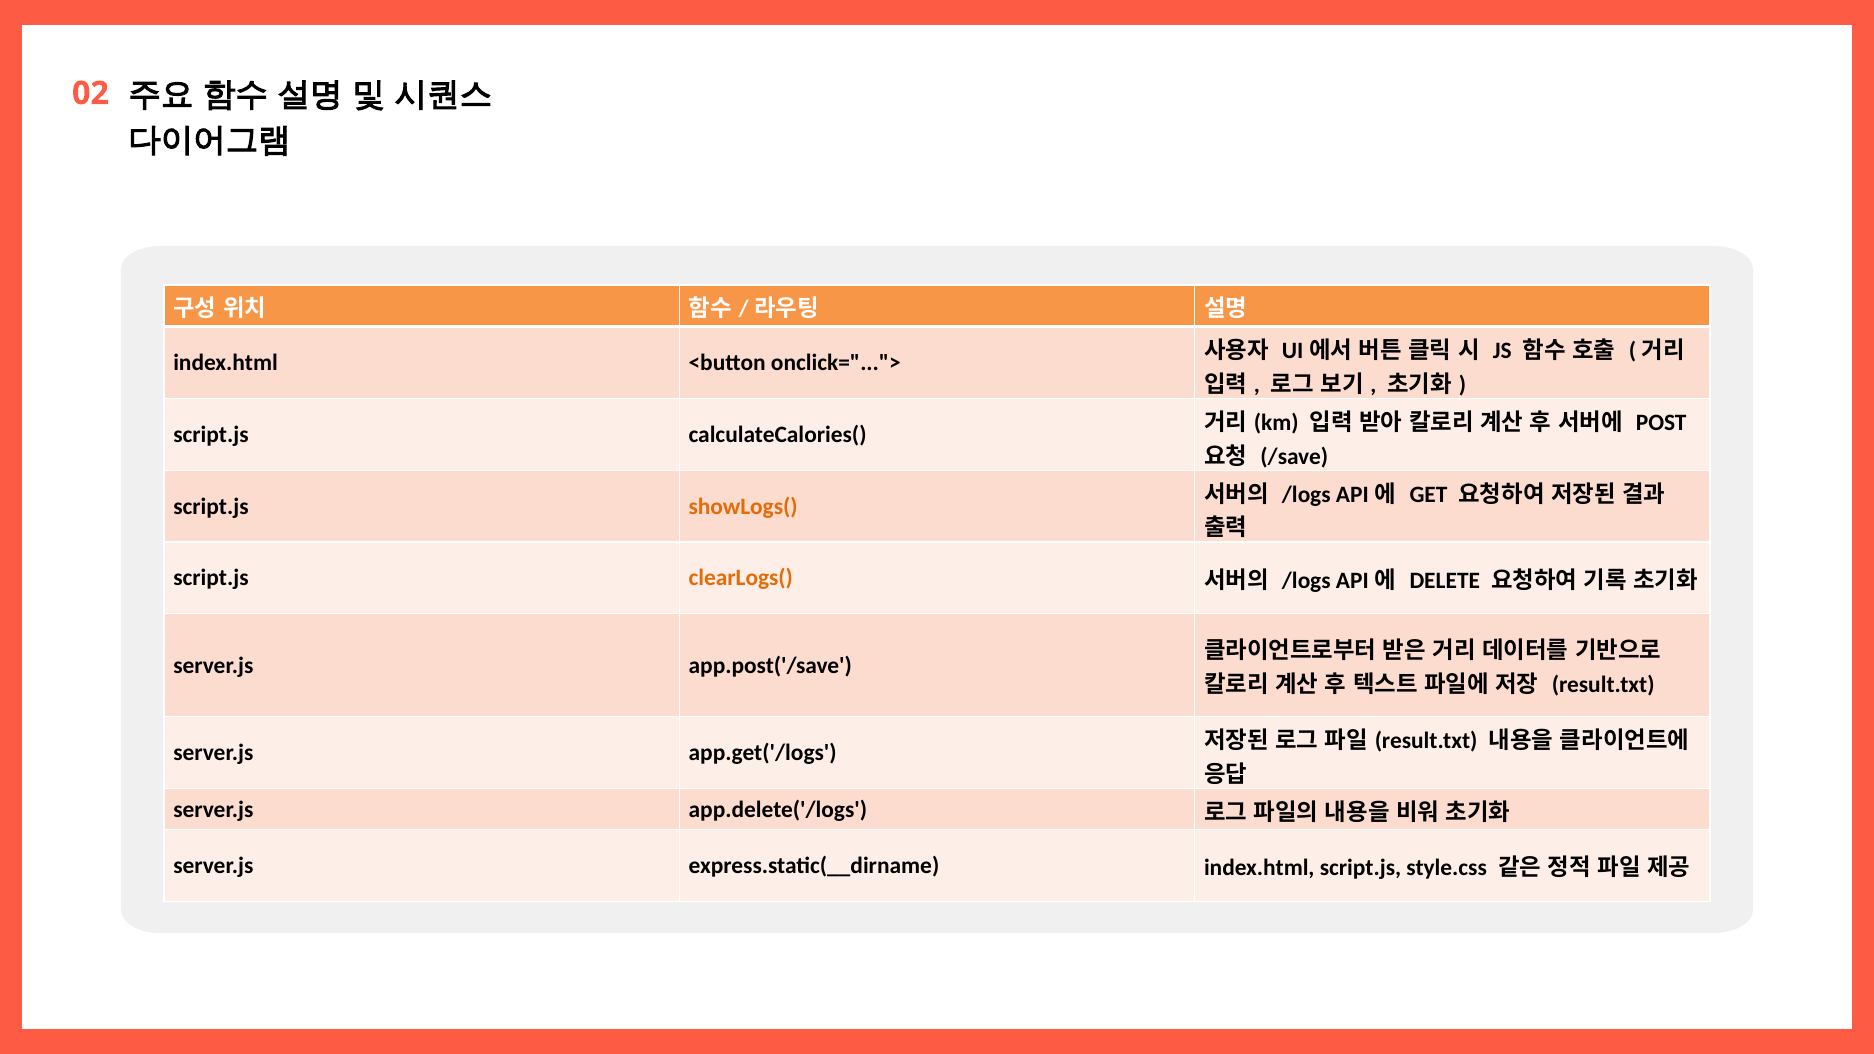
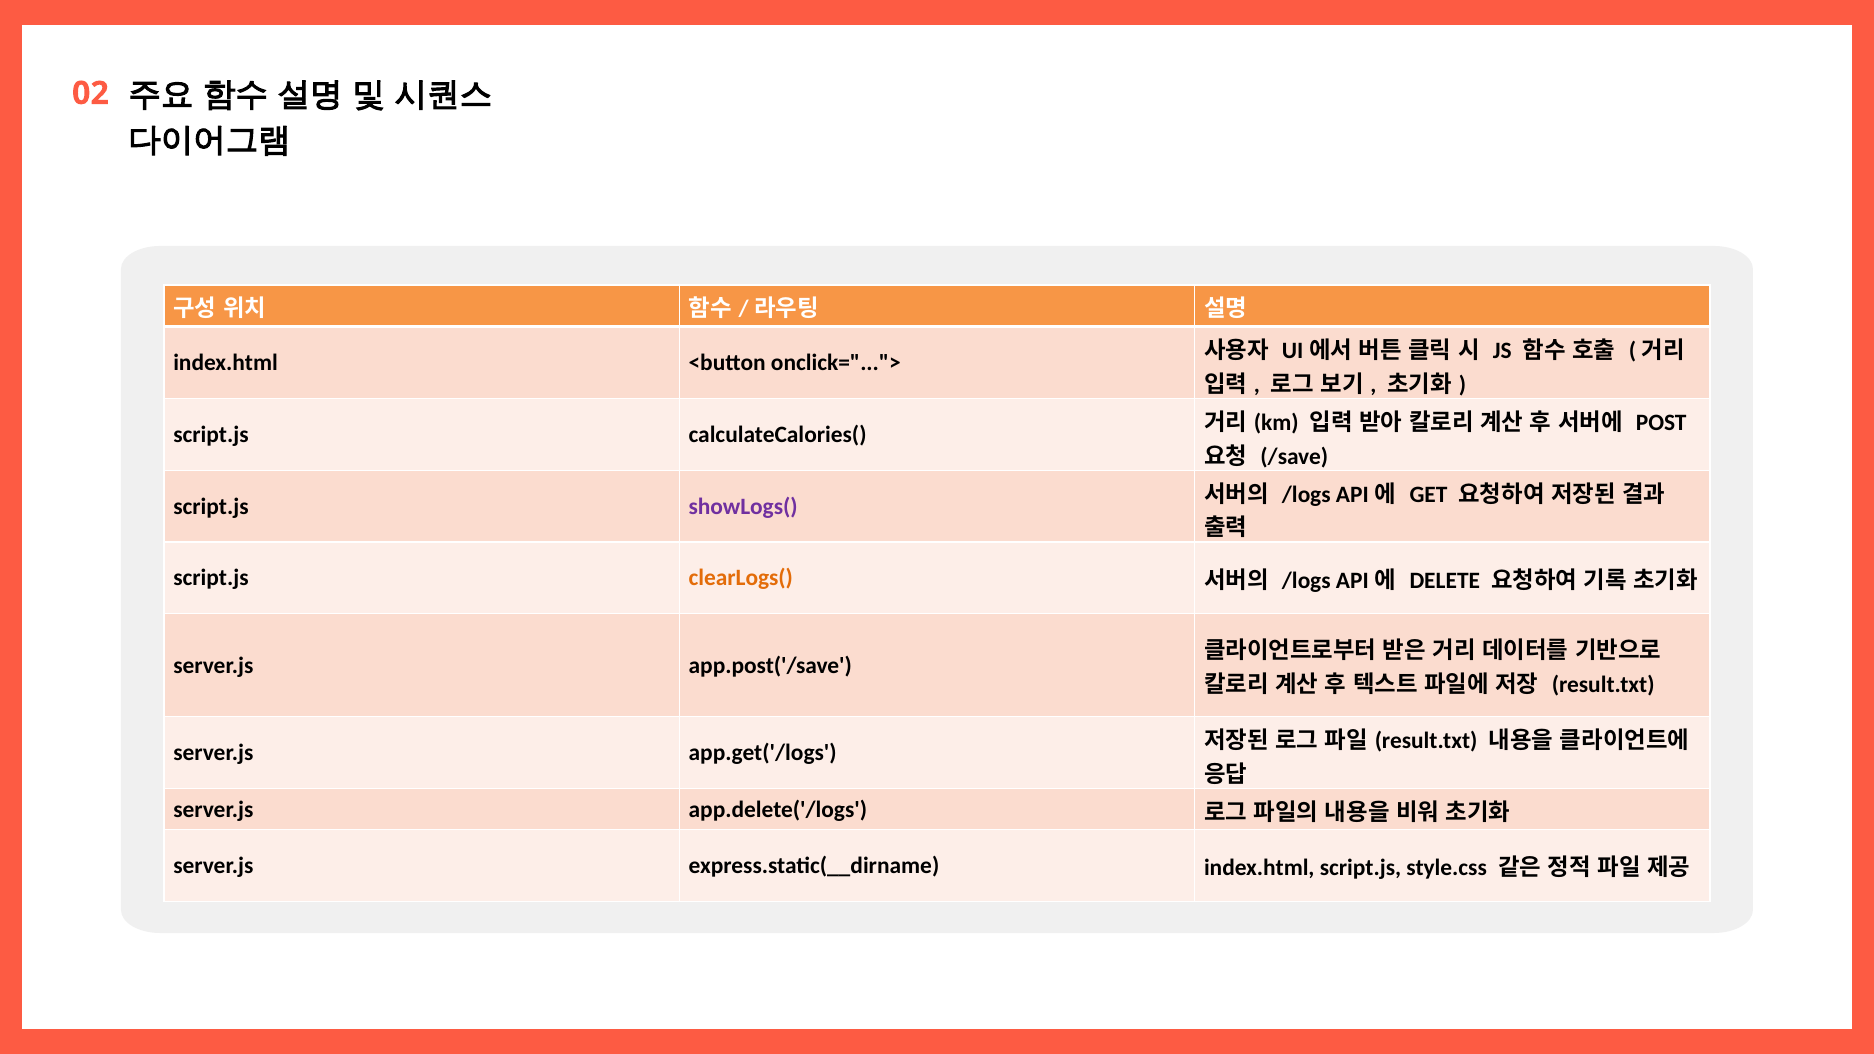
showLogs( colour: orange -> purple (743, 506)
